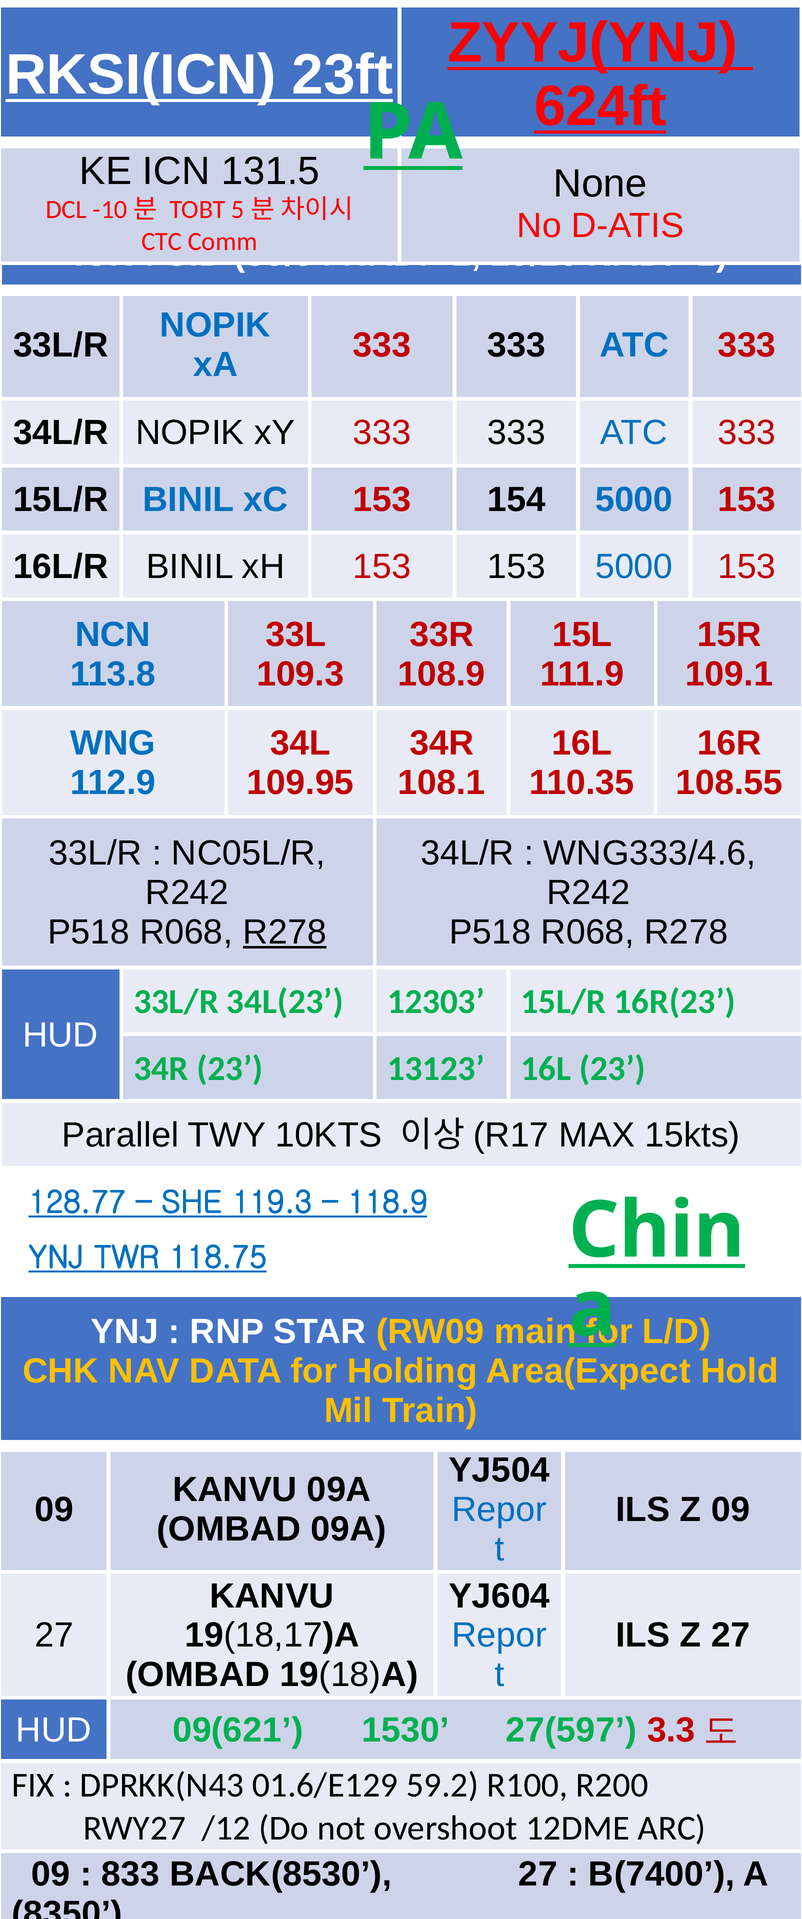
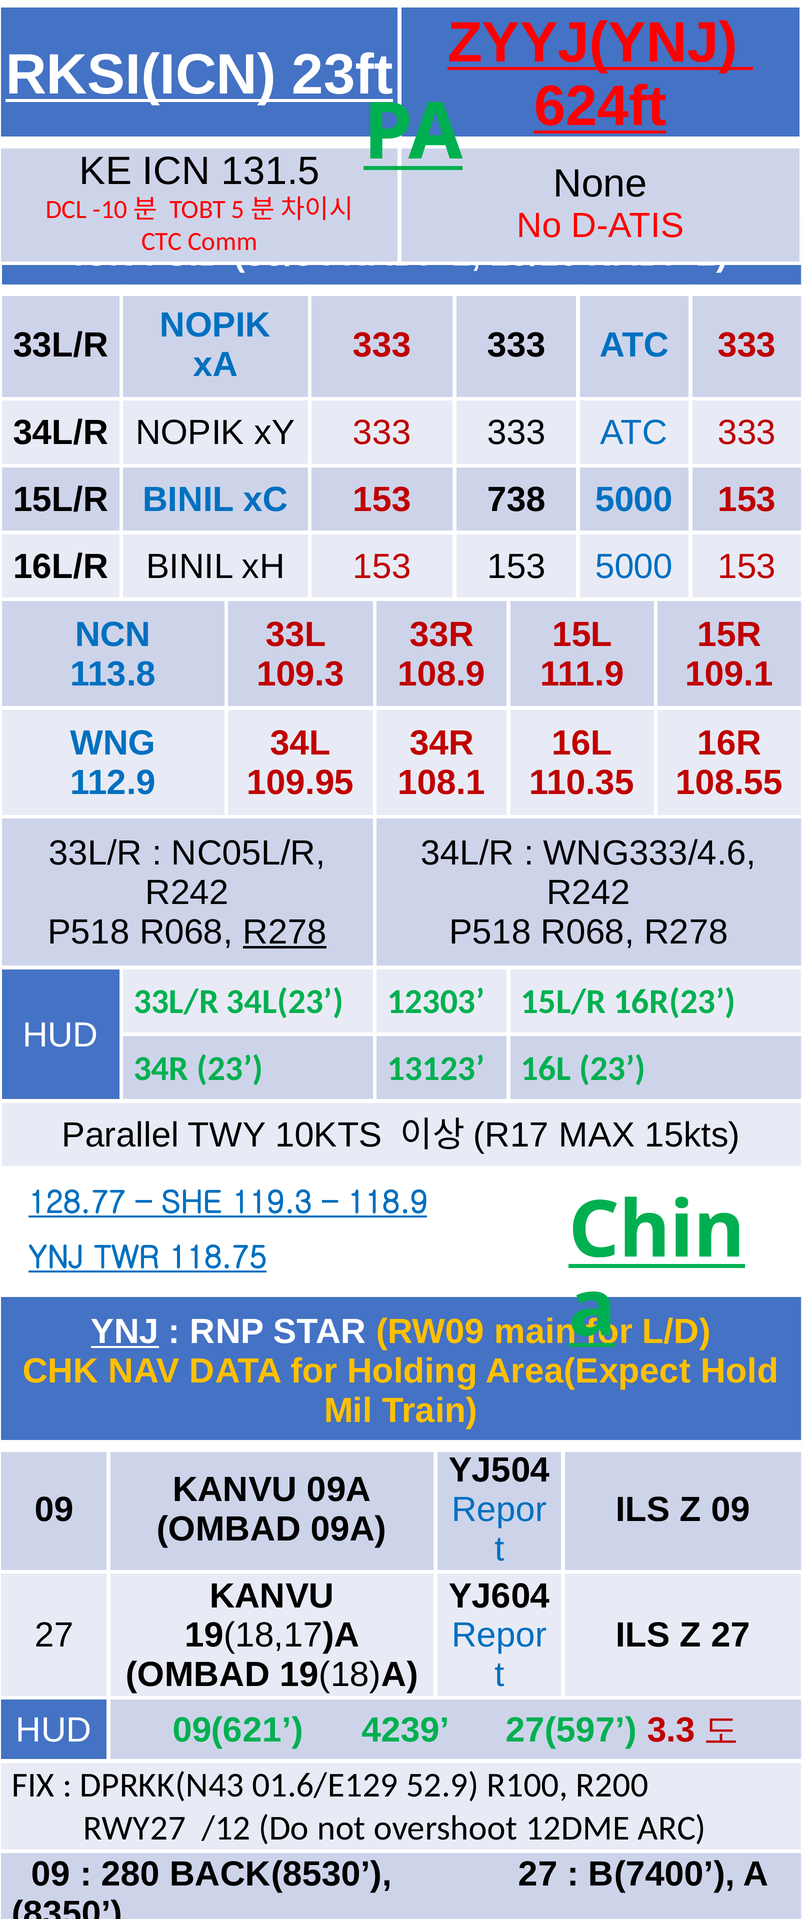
154: 154 -> 738 (516, 500)
YNJ underline: none -> present (125, 1332)
1530: 1530 -> 4239 (405, 1730)
59.2: 59.2 -> 52.9 (442, 1785)
833: 833 -> 280 (131, 1874)
